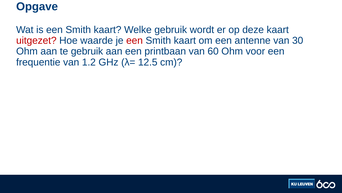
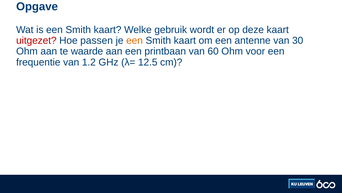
waarde: waarde -> passen (97, 40)
een colour: red -> orange (135, 40)
te gebruik: gebruik -> waarde (87, 51)
